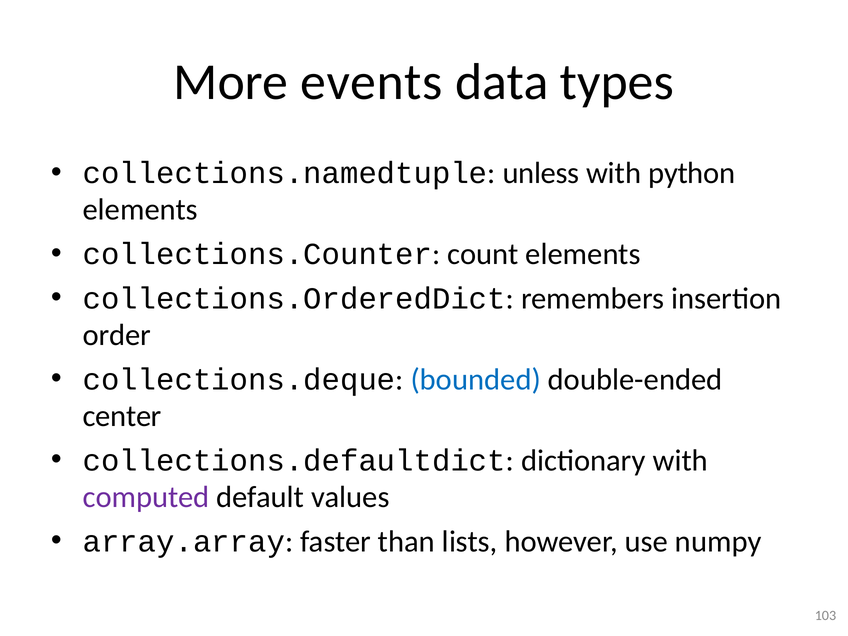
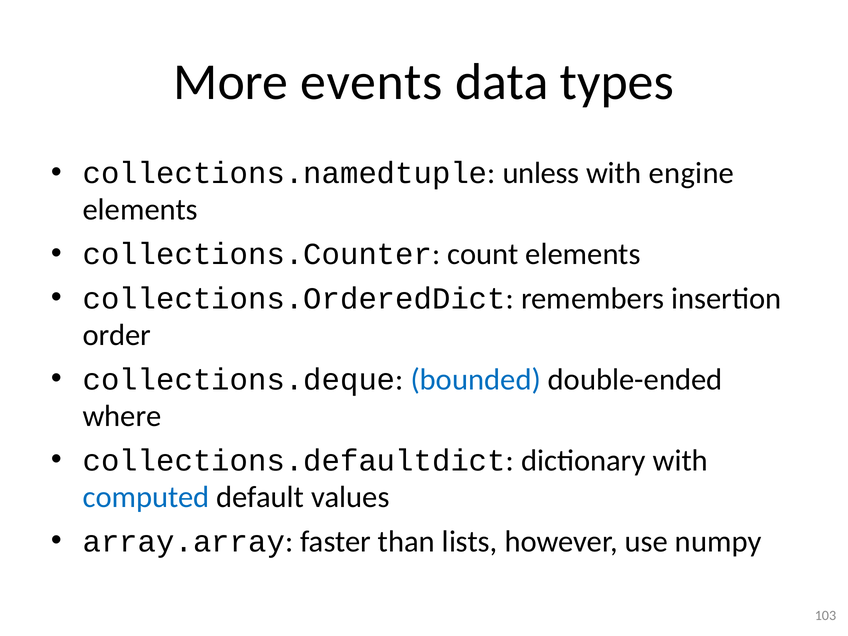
python: python -> engine (691, 173)
center: center -> where (122, 416)
computed colour: purple -> blue (146, 497)
